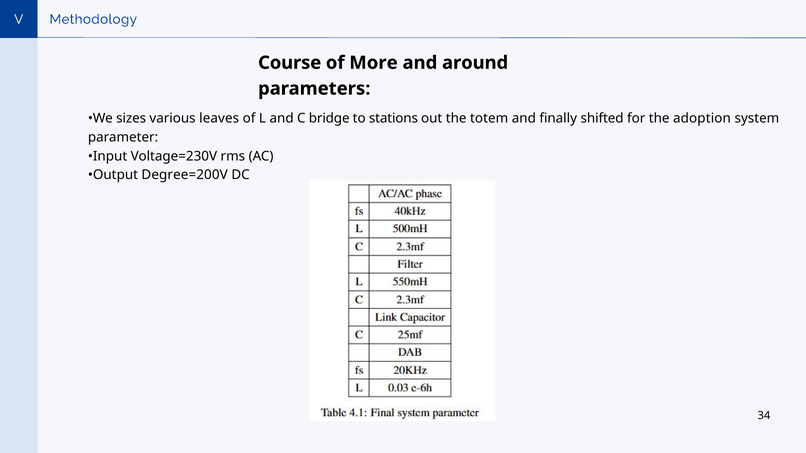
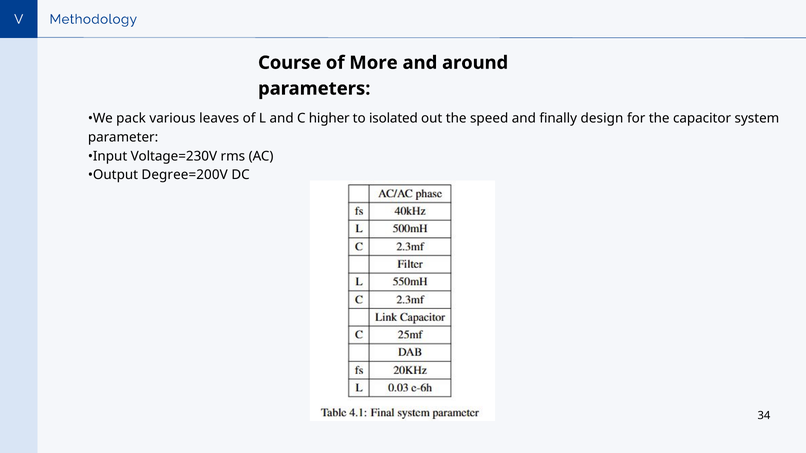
sizes: sizes -> pack (131, 119)
bridge: bridge -> higher (329, 119)
stations: stations -> isolated (393, 119)
totem: totem -> speed (489, 119)
shifted: shifted -> design (602, 119)
adoption: adoption -> capacitor (702, 119)
